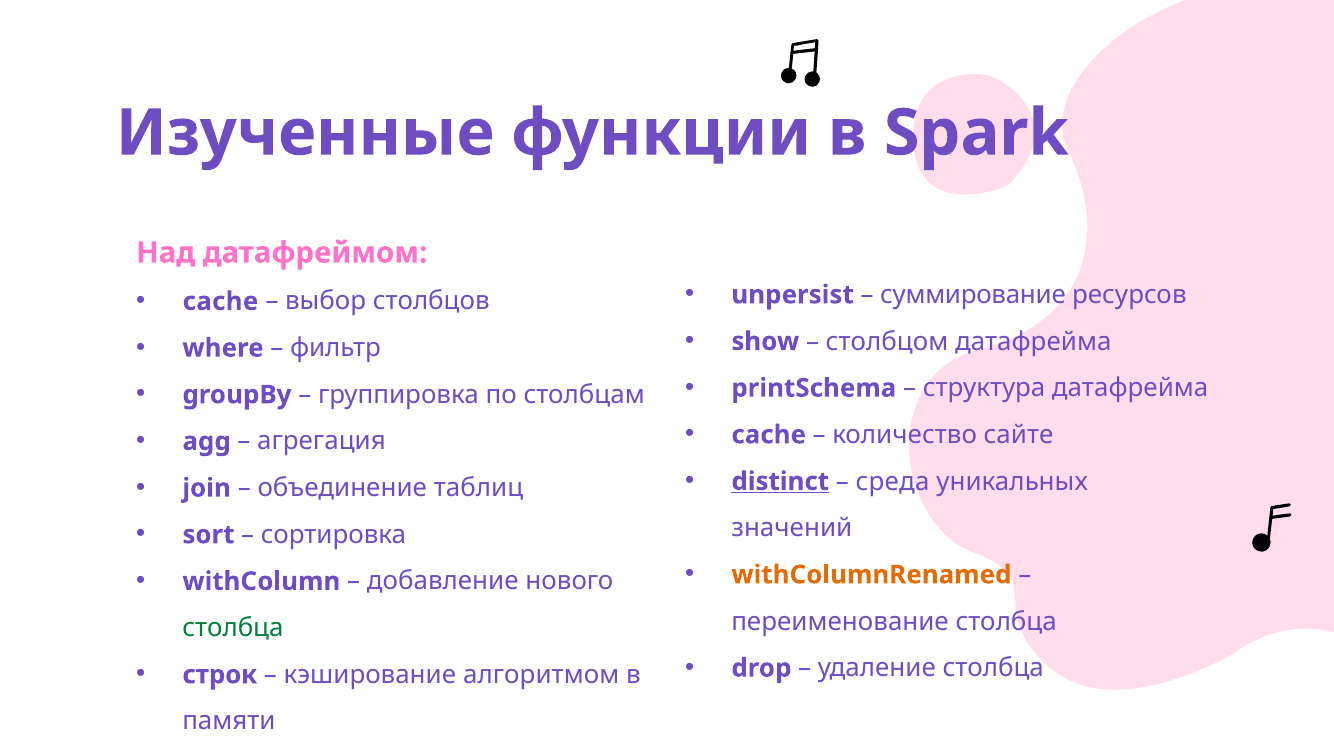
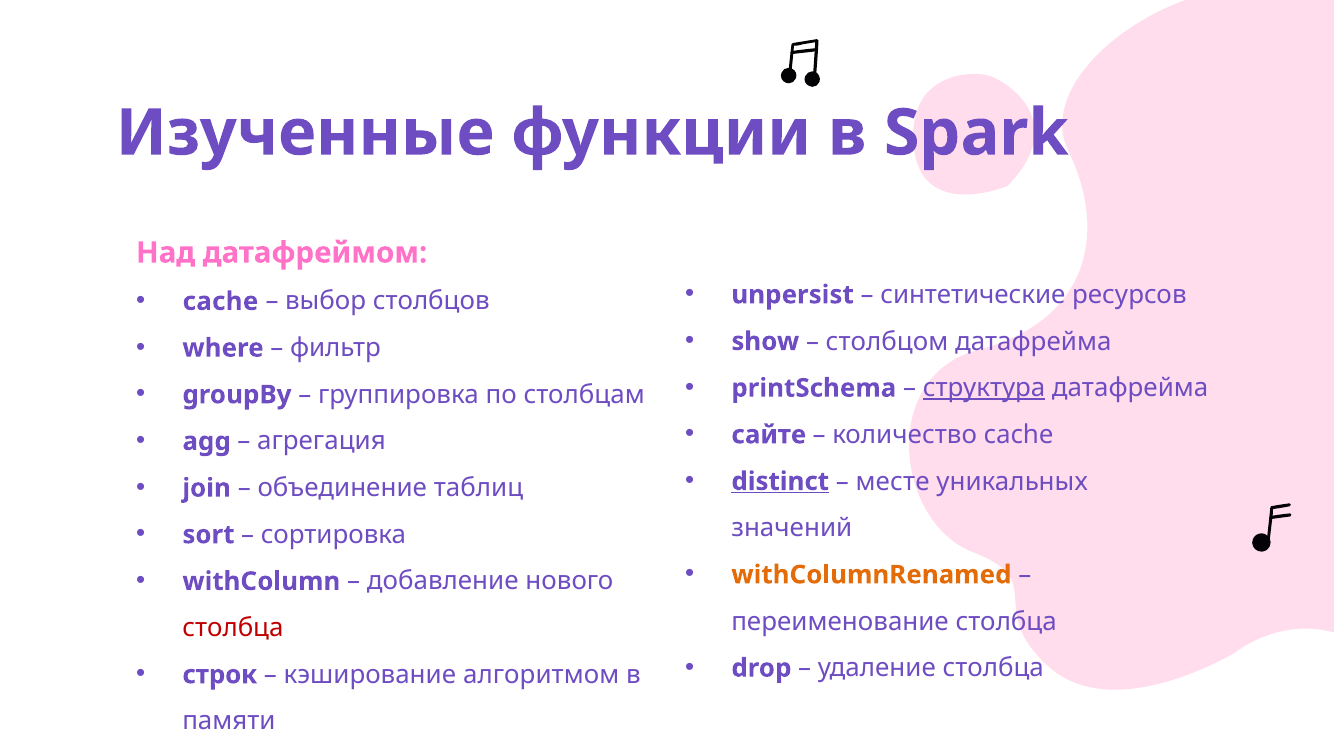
суммирование: суммирование -> синтетические (973, 295)
структура underline: none -> present (984, 388)
cache: cache -> сайте (769, 435)
количество сайте: сайте -> cache (1019, 435)
среда: среда -> месте (893, 482)
столбца colour: green -> red (233, 628)
